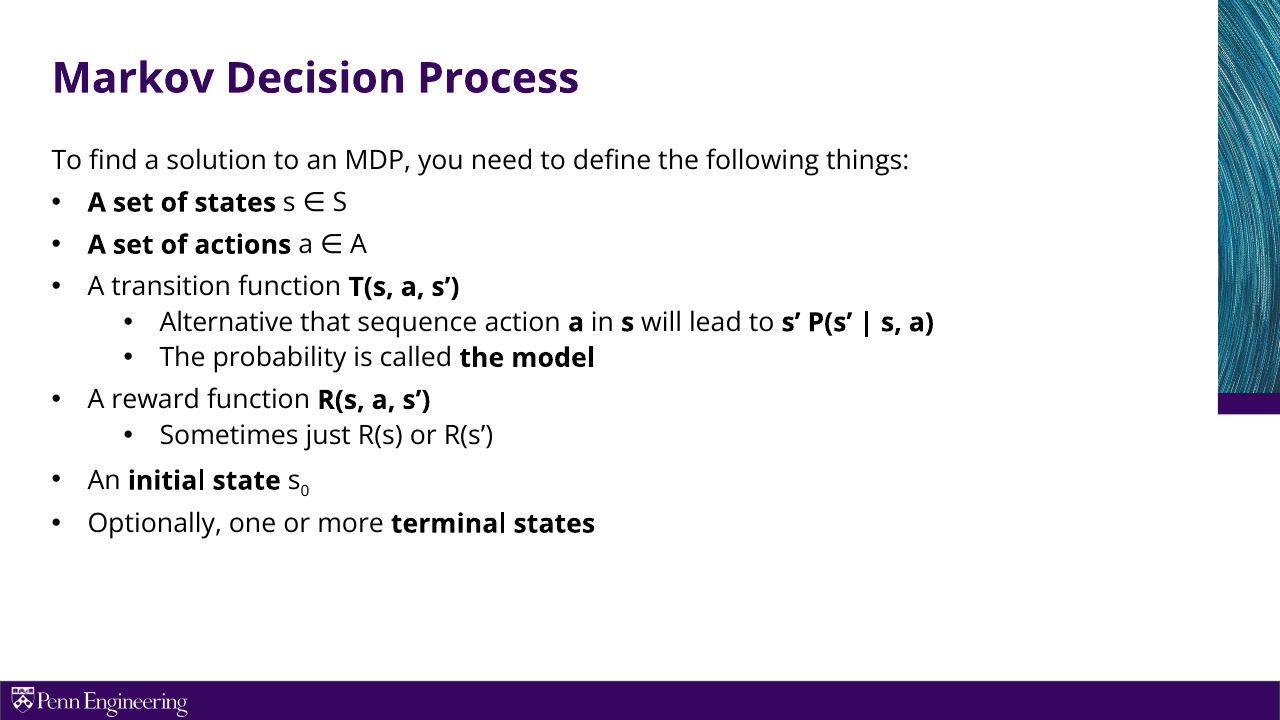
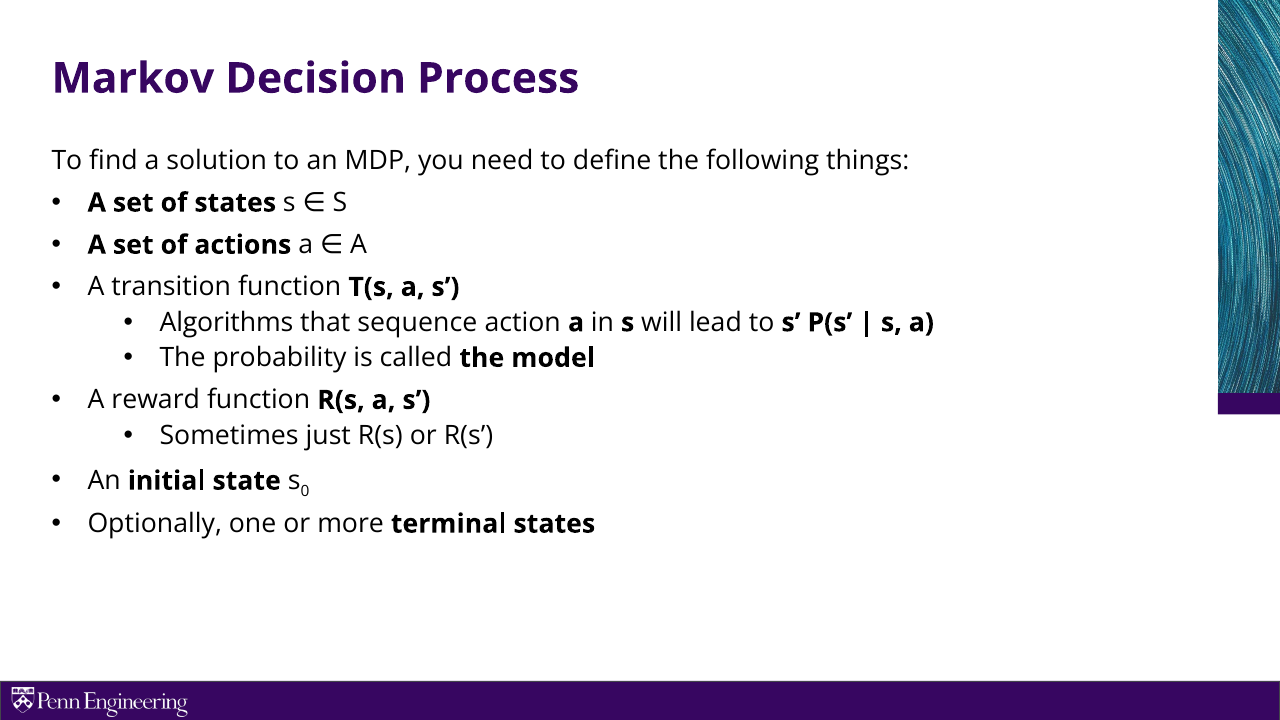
Alternative: Alternative -> Algorithms (226, 323)
